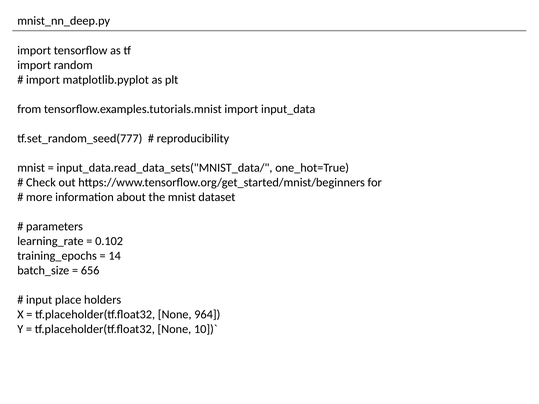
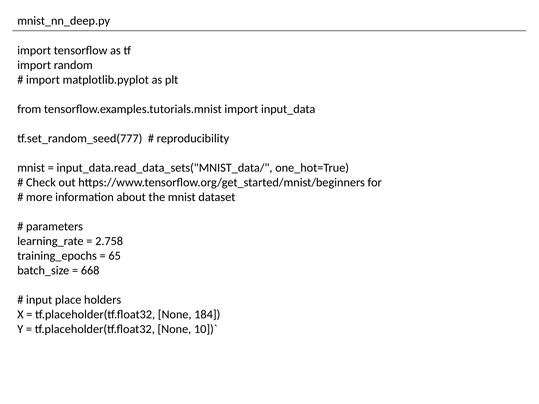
0.102: 0.102 -> 2.758 (109, 241)
14: 14 -> 65 (115, 256)
656: 656 -> 668 (90, 271)
964: 964 -> 184 (207, 315)
